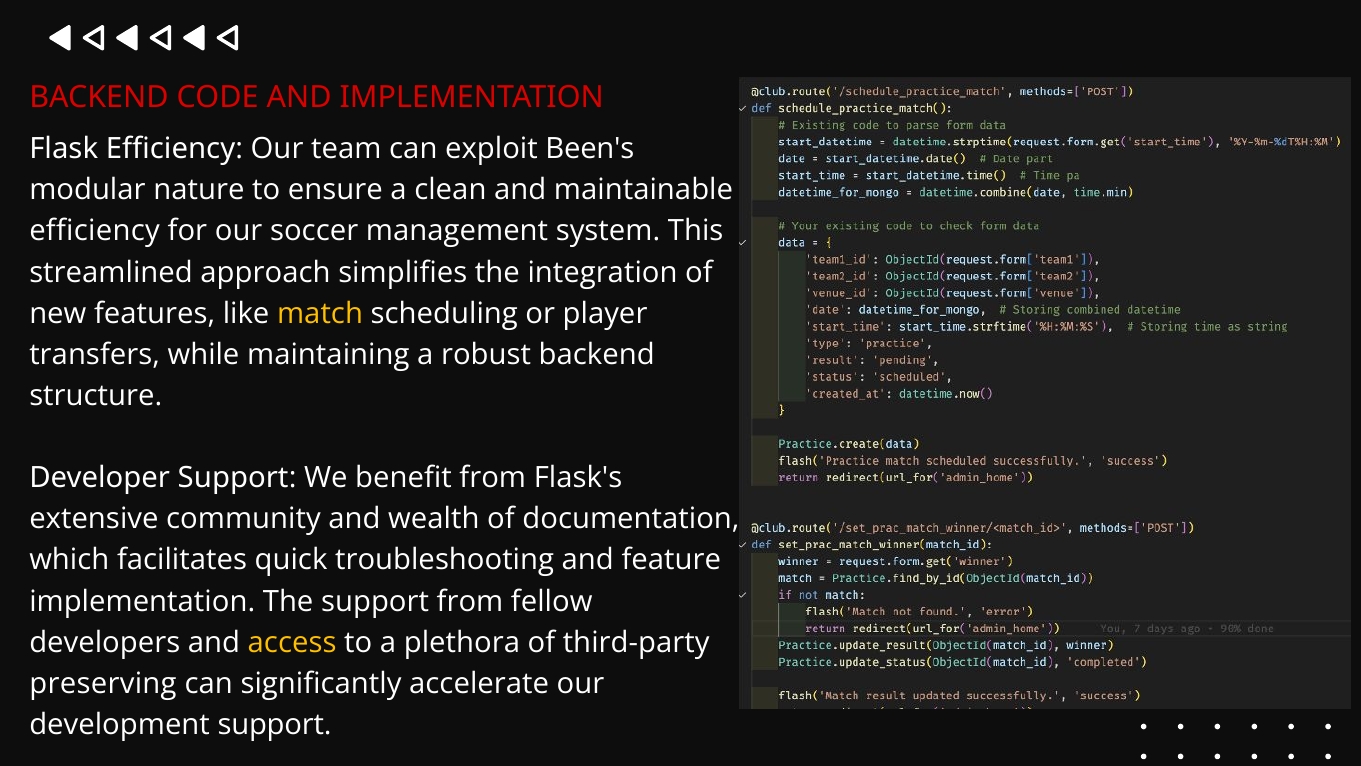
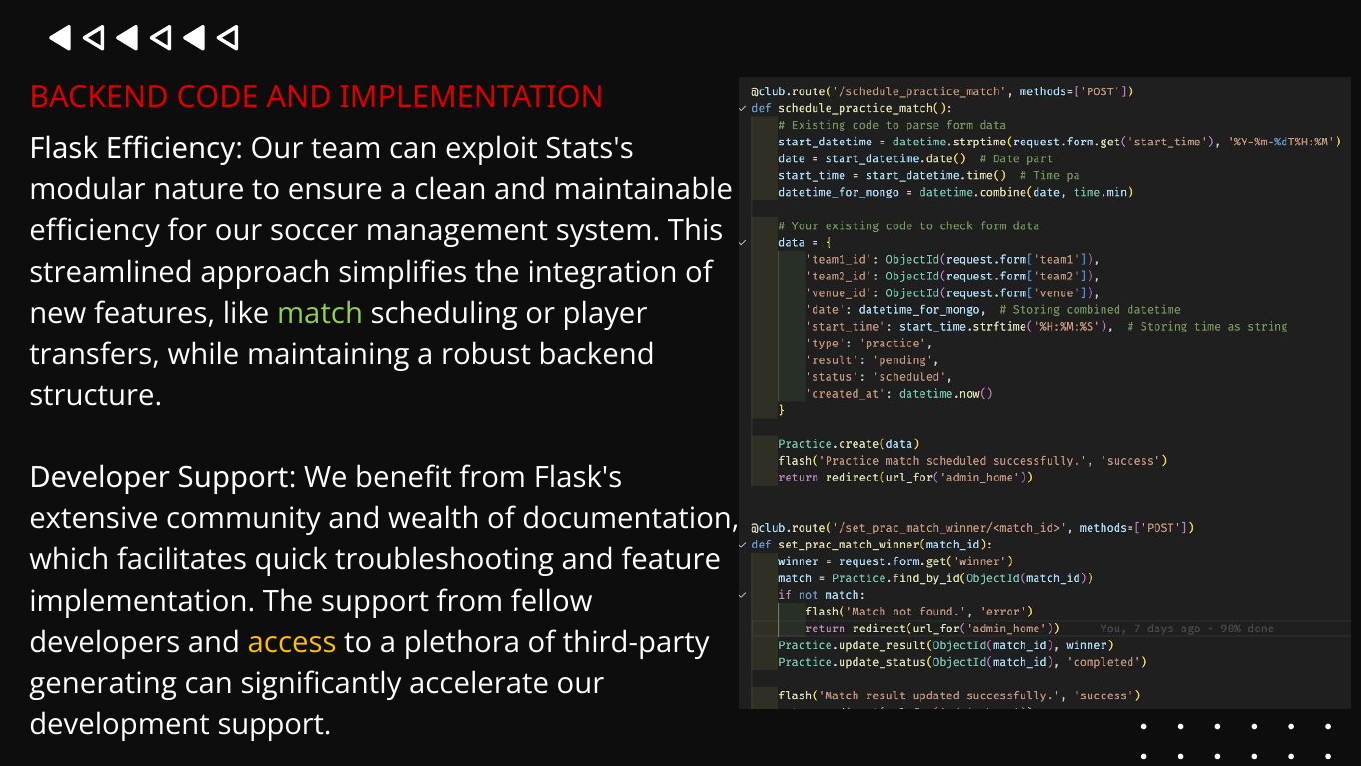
Been's: Been's -> Stats's (590, 149)
match colour: yellow -> light green (320, 313)
preserving: preserving -> generating (103, 683)
